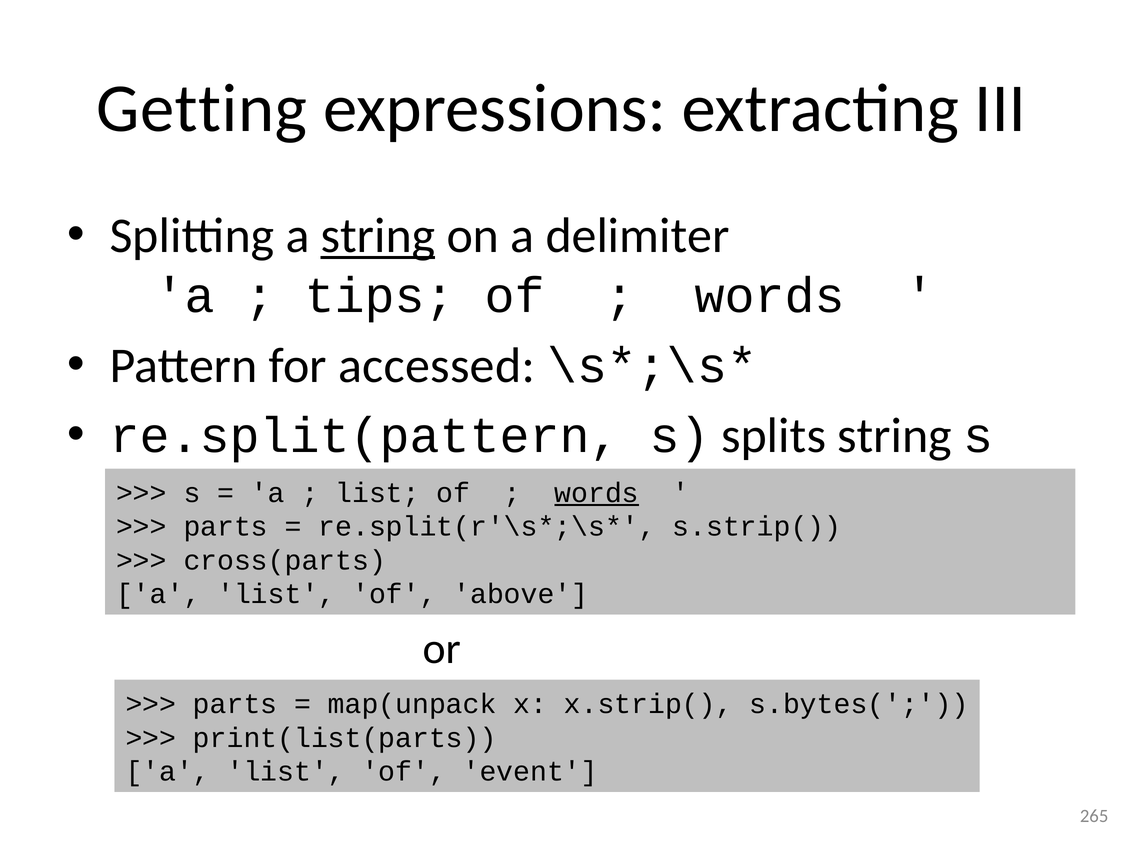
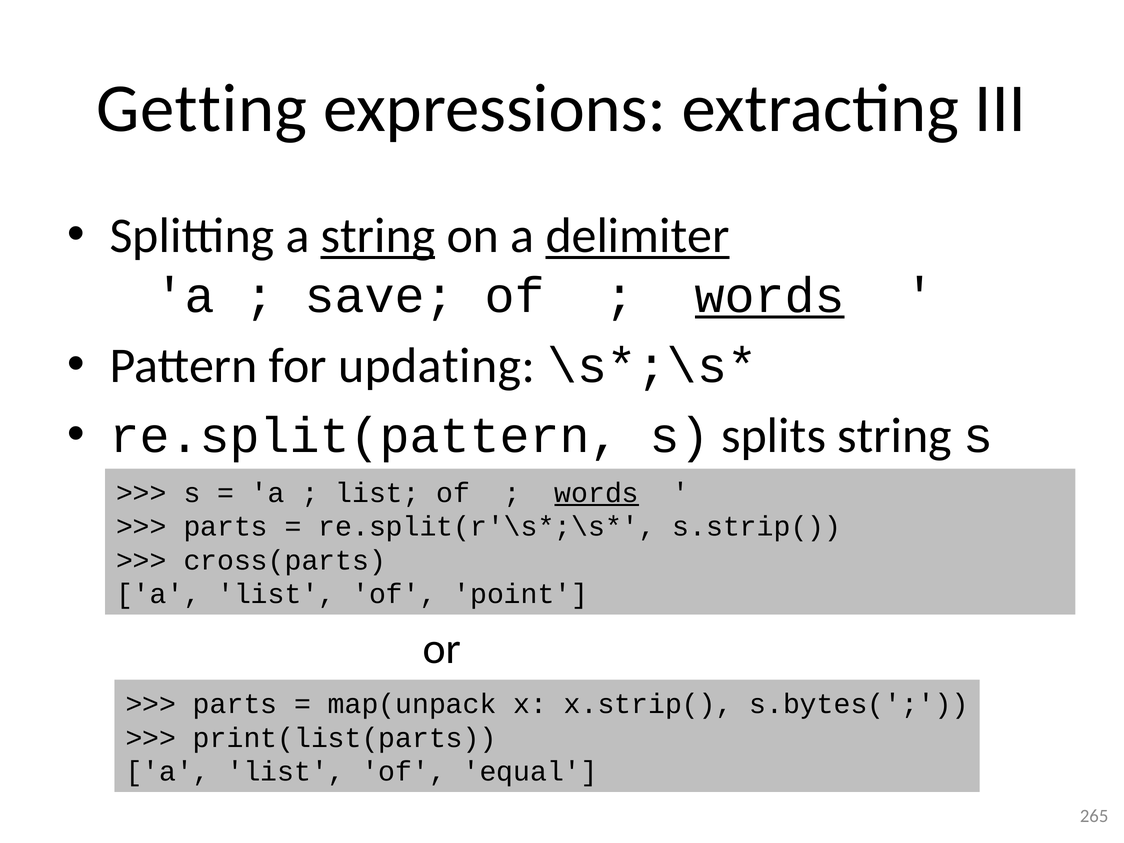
delimiter underline: none -> present (638, 236)
tips: tips -> save (380, 296)
words underline: none -> present (770, 296)
accessed: accessed -> updating (436, 366)
above: above -> point (521, 594)
event: event -> equal (530, 772)
